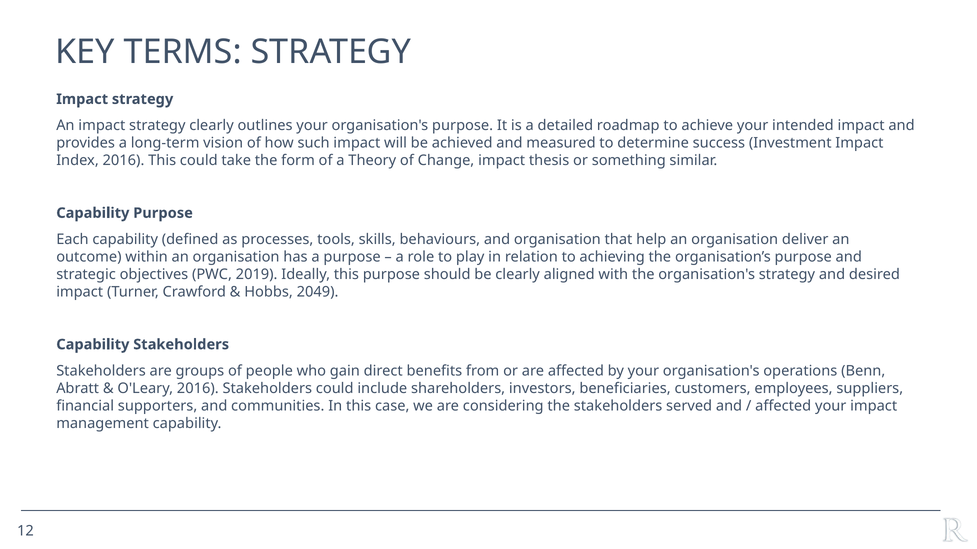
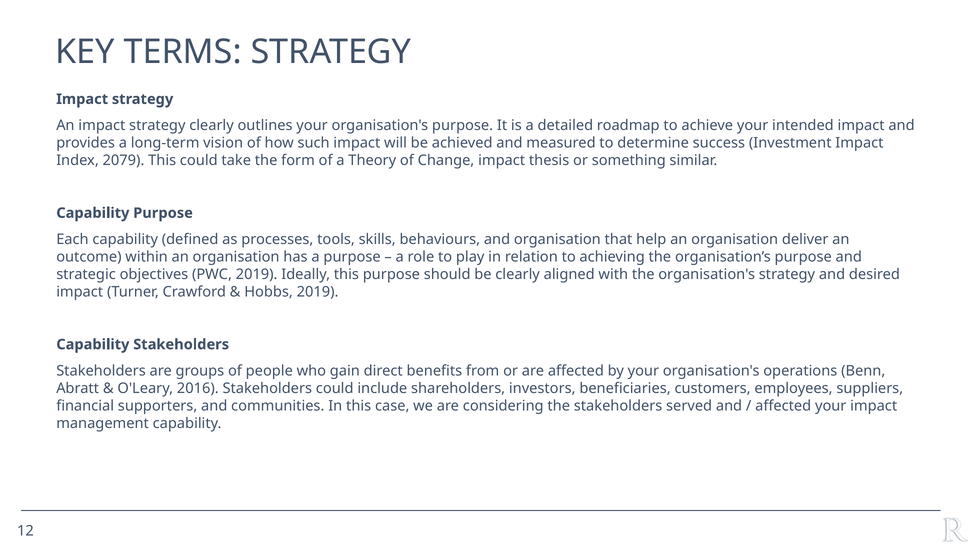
Index 2016: 2016 -> 2079 (124, 161)
Hobbs 2049: 2049 -> 2019 (318, 292)
